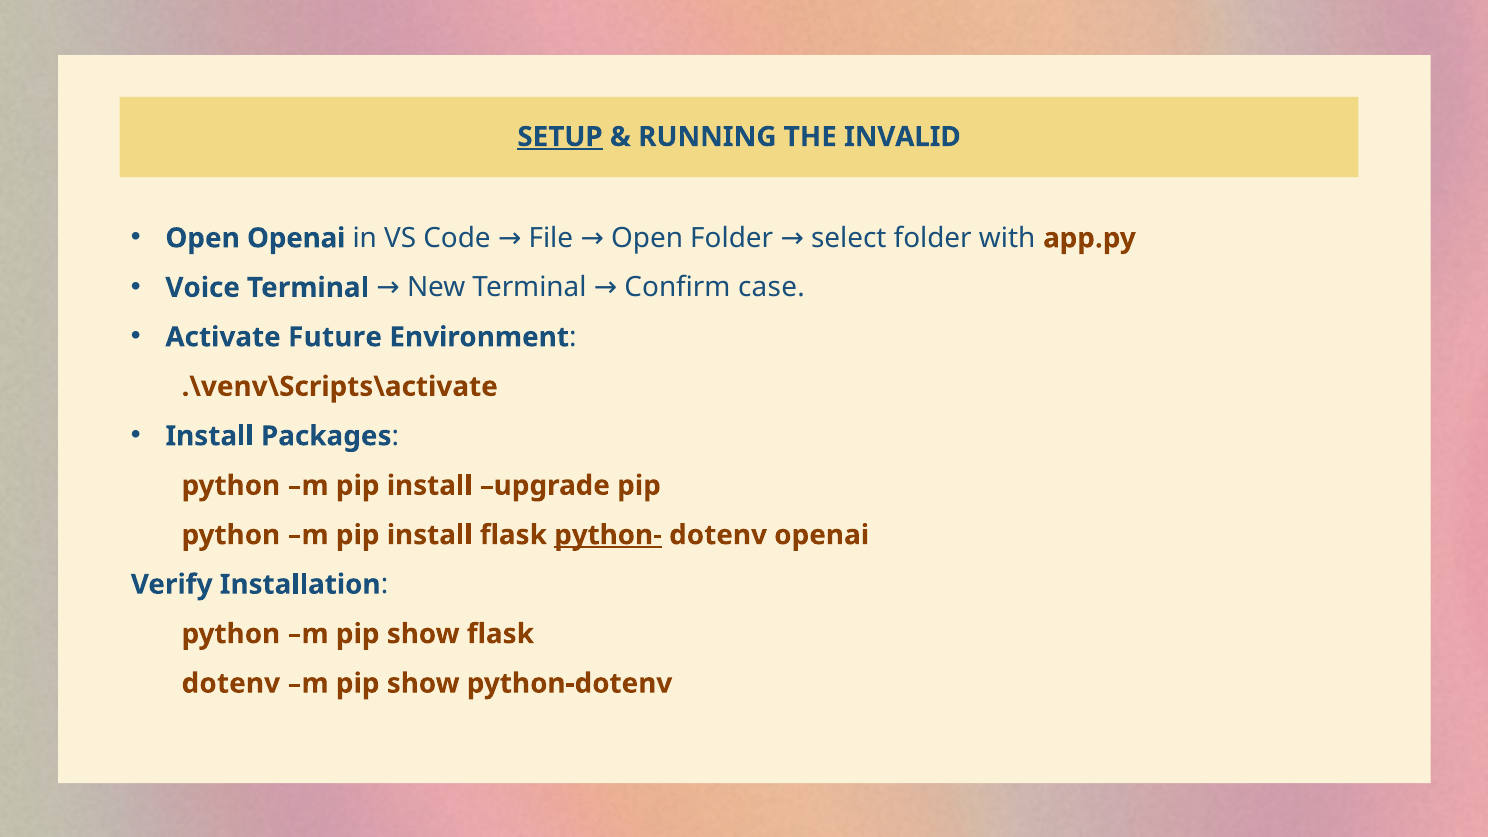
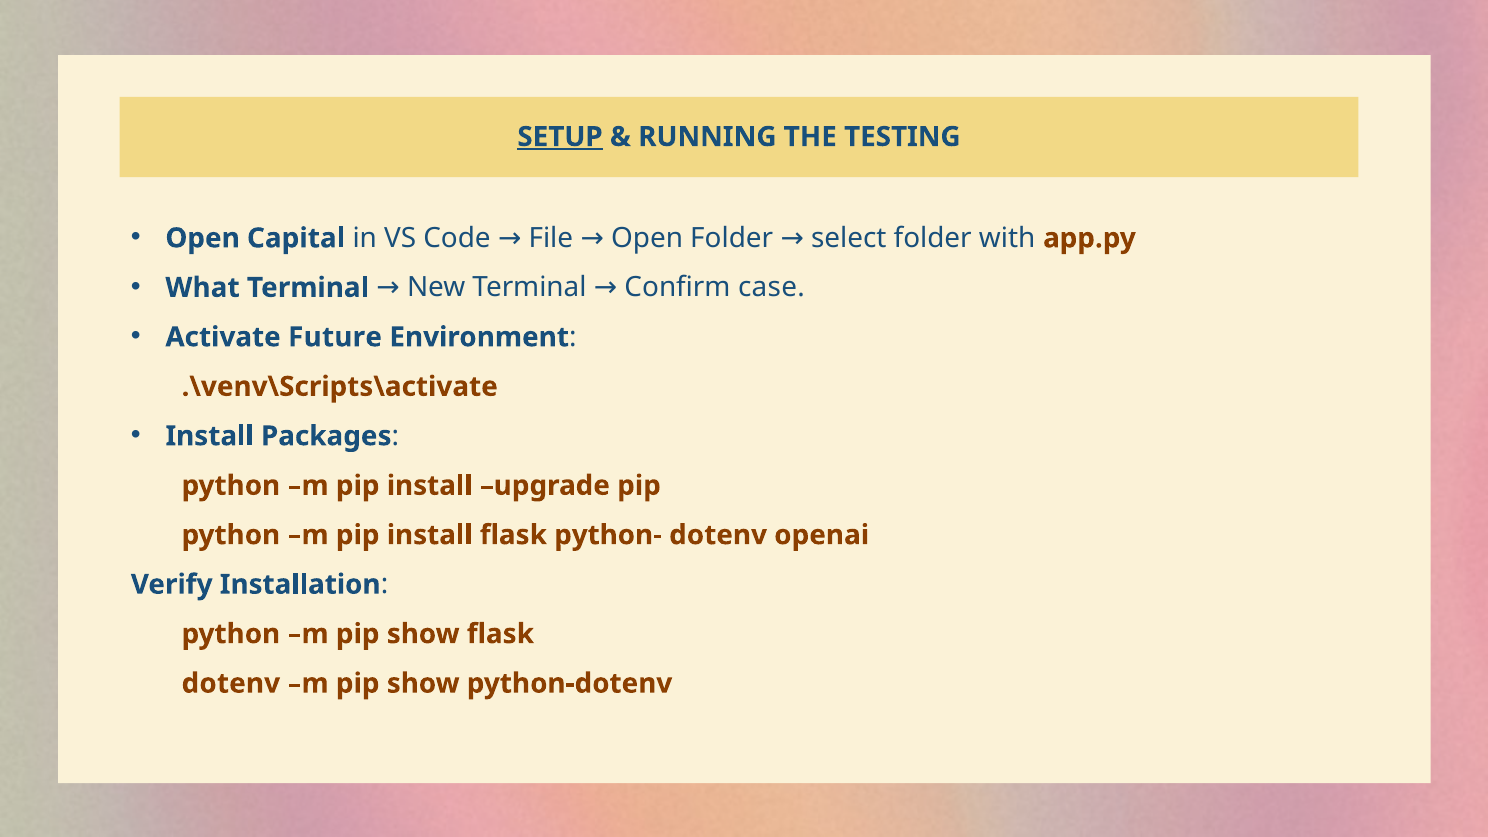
INVALID: INVALID -> TESTING (902, 137)
Open Openai: Openai -> Capital (296, 238)
Voice: Voice -> What (203, 288)
python- underline: present -> none (608, 535)
